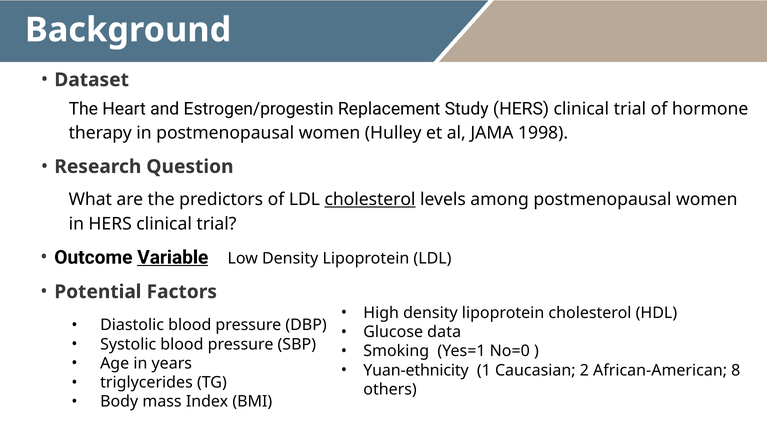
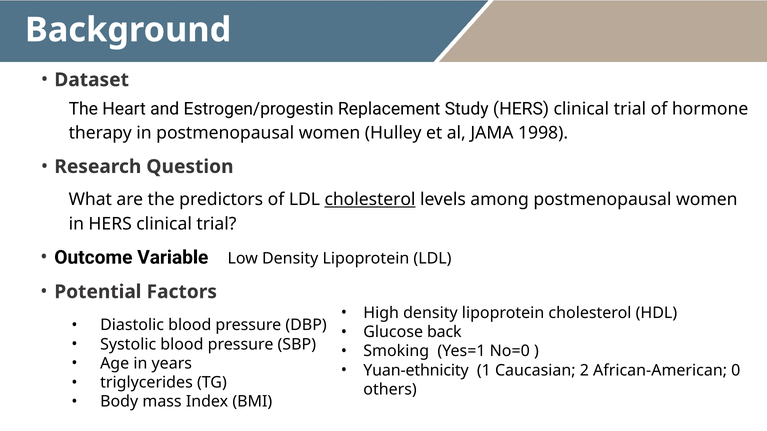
Variable underline: present -> none (173, 258)
data: data -> back (444, 332)
8: 8 -> 0 (736, 371)
